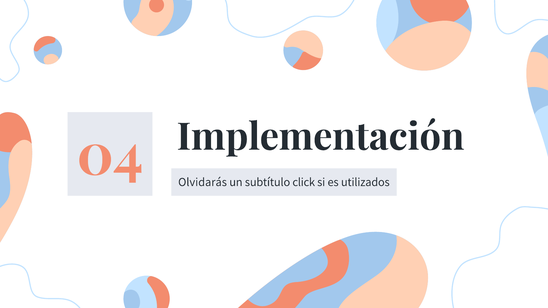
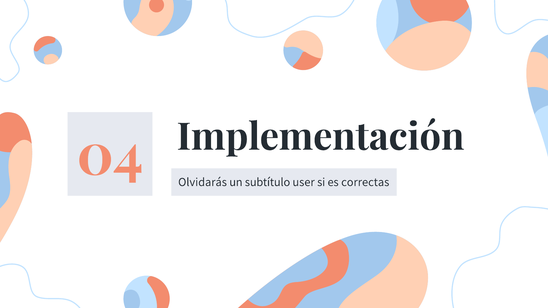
click: click -> user (304, 182)
utilizados: utilizados -> correctas (365, 182)
